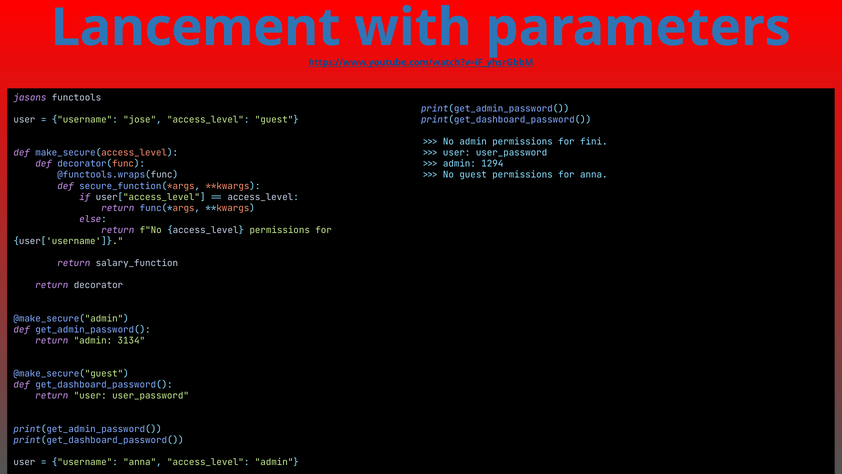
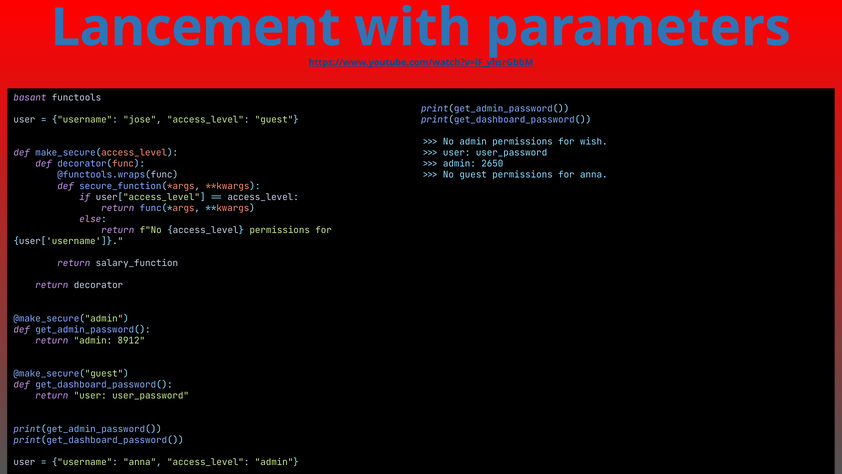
jasons: jasons -> basant (30, 98)
fini: fini -> wish (594, 142)
1294: 1294 -> 2650 (492, 164)
3134: 3134 -> 8912 (131, 340)
